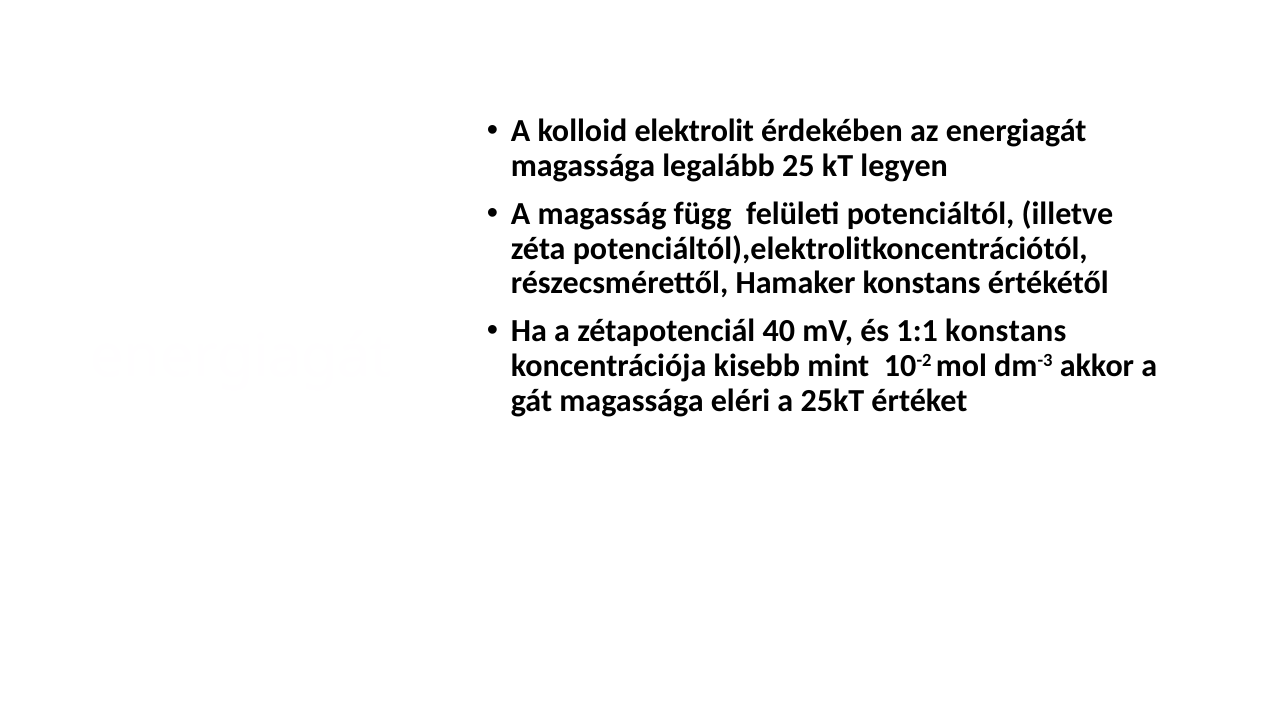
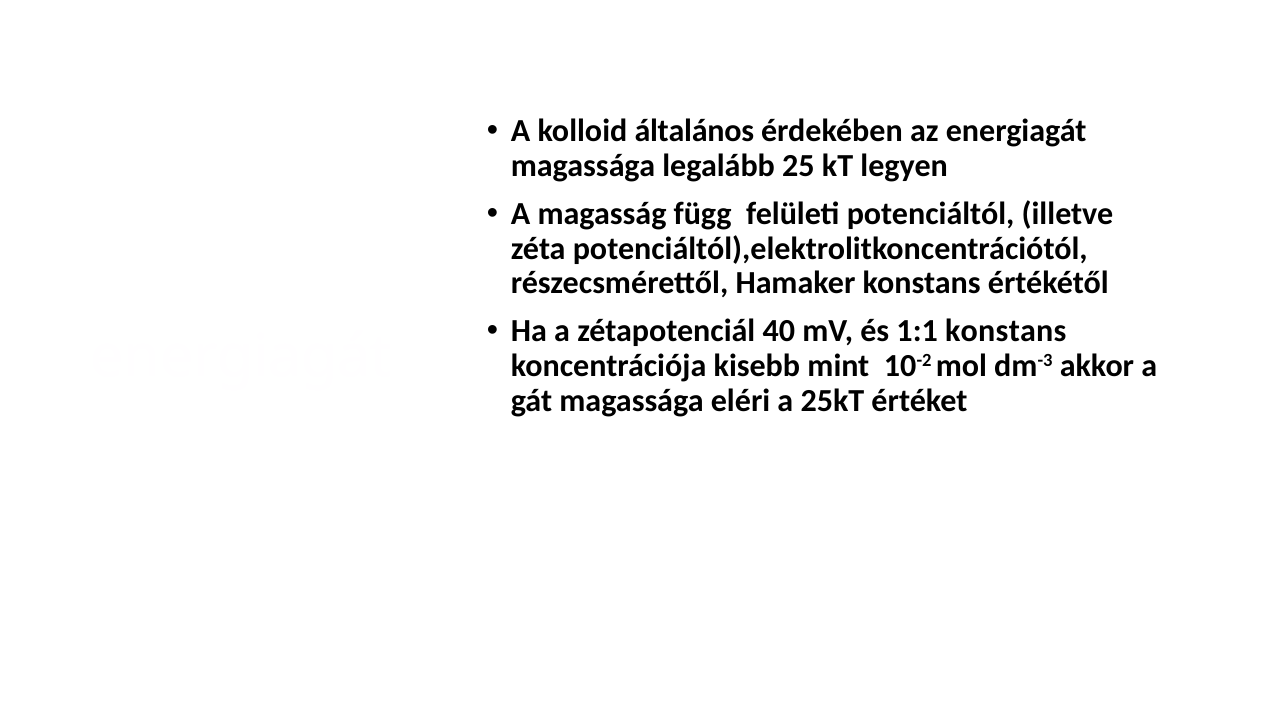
elektrolit: elektrolit -> általános (694, 131)
